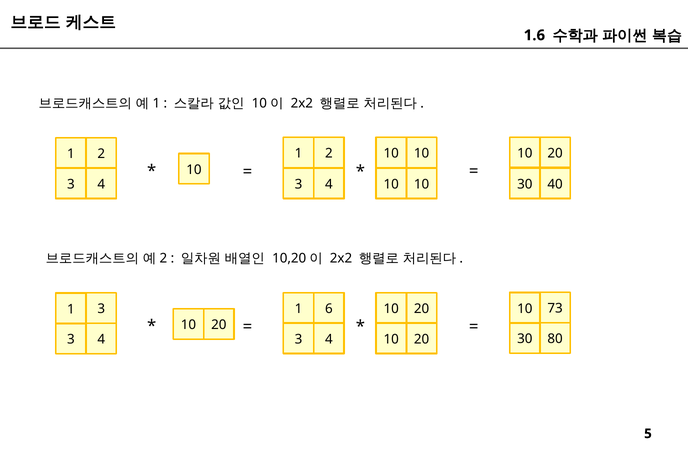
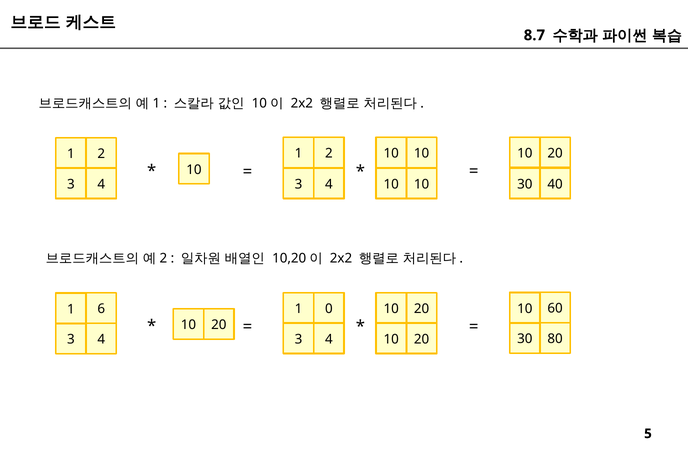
1.6: 1.6 -> 8.7 (534, 35)
73: 73 -> 60 (555, 308)
6: 6 -> 0 (329, 309)
1 3: 3 -> 6 (101, 309)
